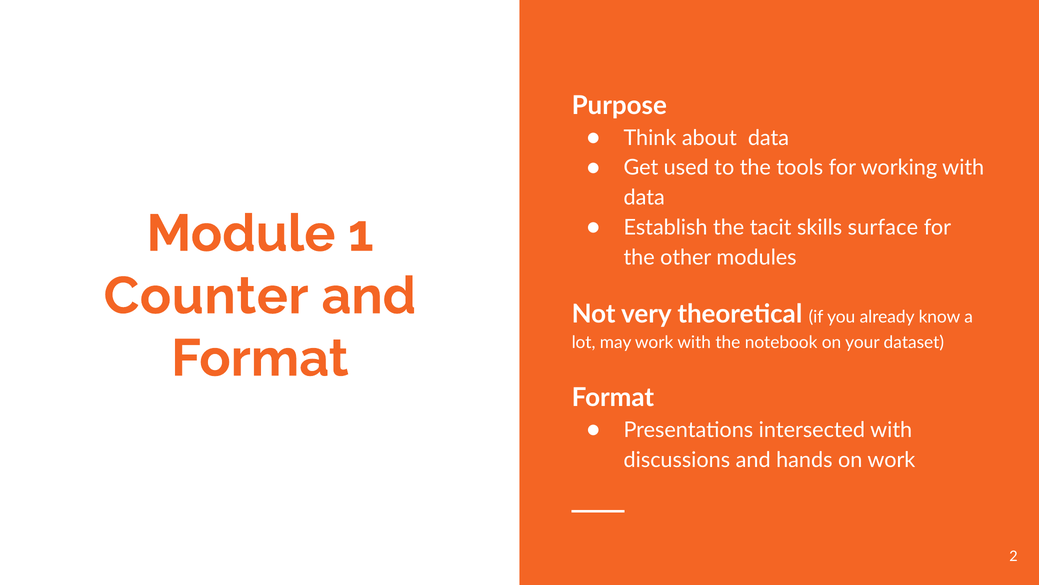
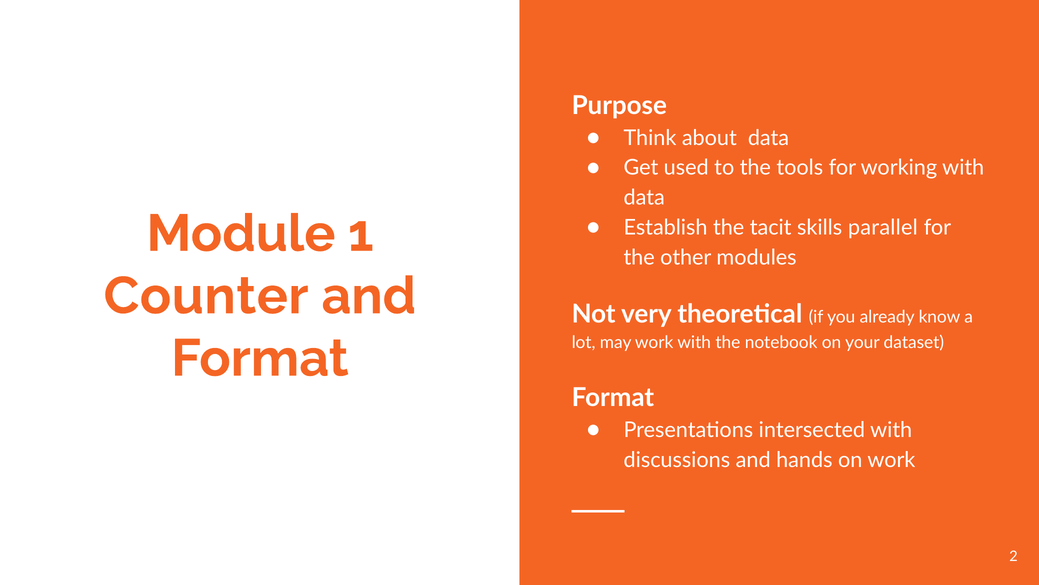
surface: surface -> parallel (883, 227)
